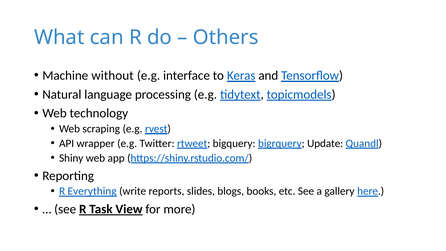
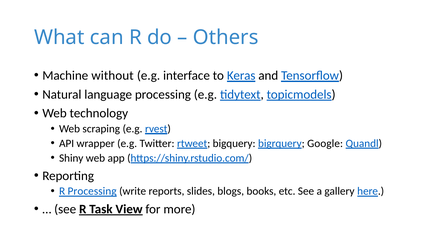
Update: Update -> Google (325, 143)
R Everything: Everything -> Processing (92, 191)
